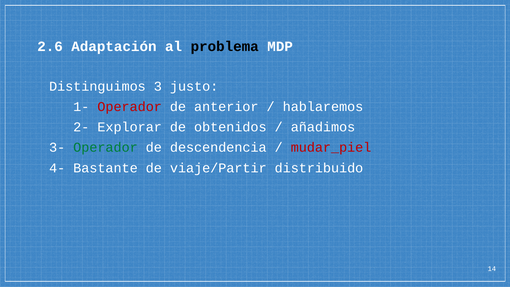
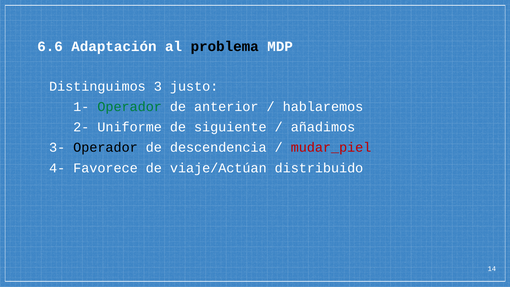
2.6: 2.6 -> 6.6 (50, 47)
Operador colour: red -> green (130, 107)
Explorar: Explorar -> Uniforme (130, 127)
obtenidos: obtenidos -> siguiente (230, 127)
Operador colour: green -> black (105, 147)
Bastante: Bastante -> Favorece (105, 168)
viaje/Partir: viaje/Partir -> viaje/Actúan (218, 168)
